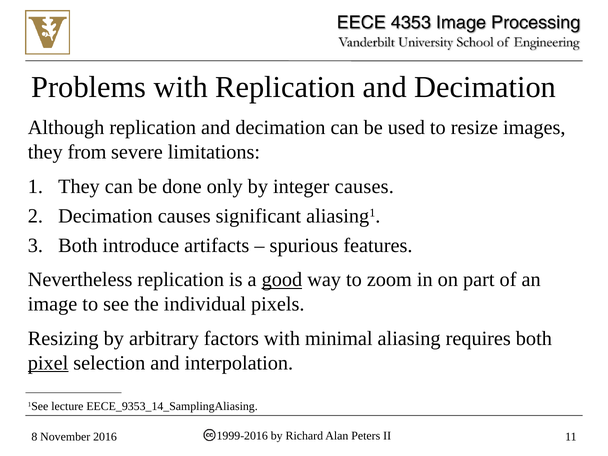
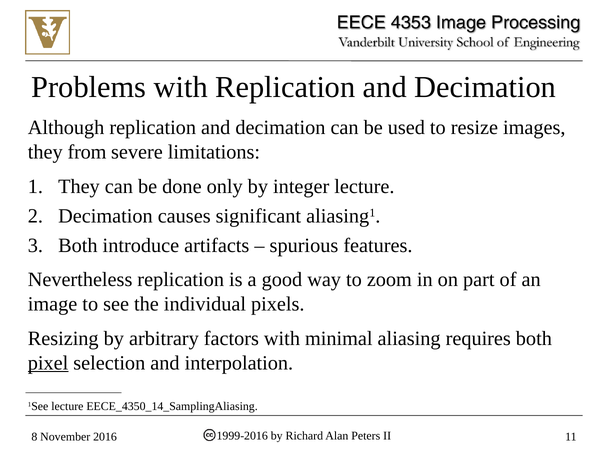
integer causes: causes -> lecture (364, 187)
good underline: present -> none (282, 280)
EECE_9353_14_SamplingAliasing: EECE_9353_14_SamplingAliasing -> EECE_4350_14_SamplingAliasing (172, 406)
